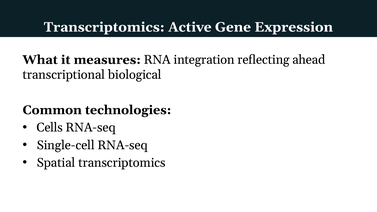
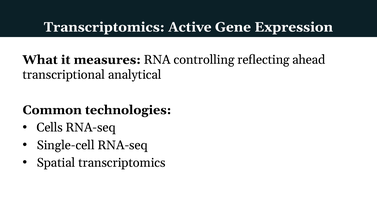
integration: integration -> controlling (204, 60)
biological: biological -> analytical (135, 75)
